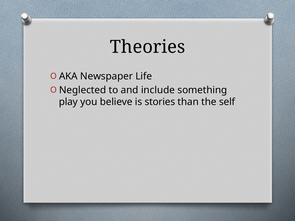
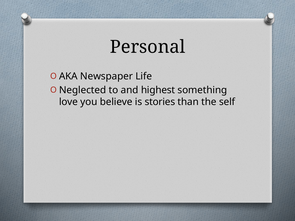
Theories: Theories -> Personal (148, 47)
include: include -> highest (158, 90)
play: play -> love (68, 102)
